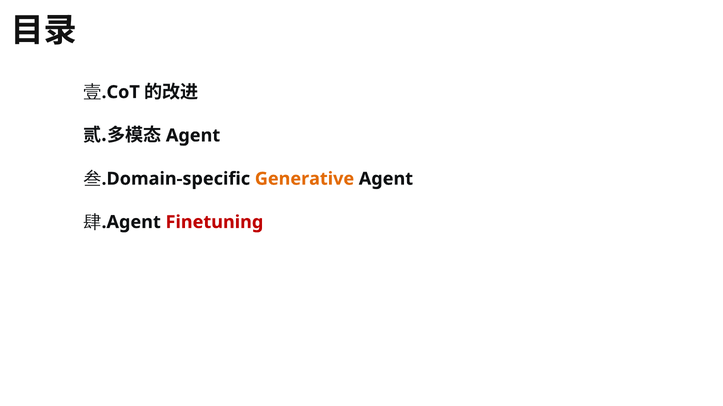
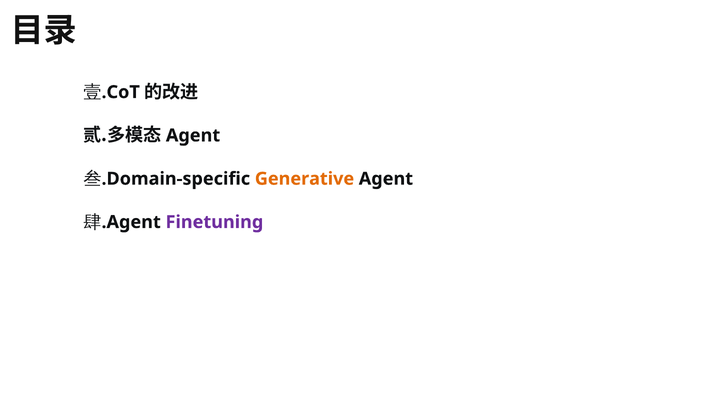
Finetuning colour: red -> purple (214, 222)
